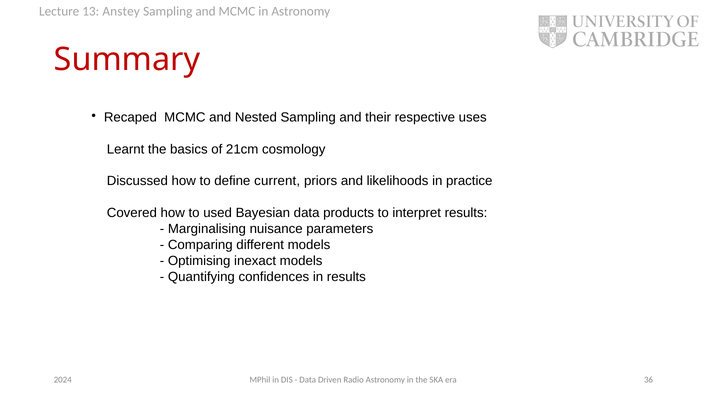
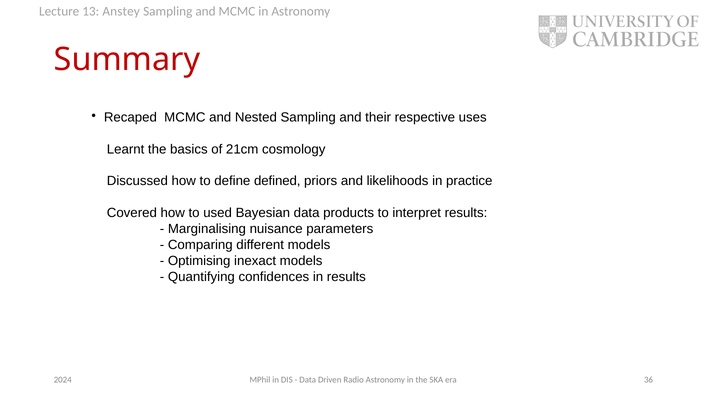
current: current -> defined (277, 181)
